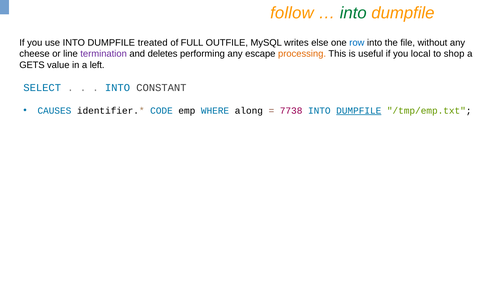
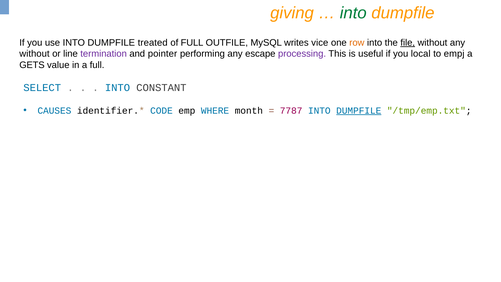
follow: follow -> giving (292, 13)
else: else -> vice (320, 43)
row colour: blue -> orange (357, 43)
file underline: none -> present (408, 43)
cheese: cheese -> without (34, 54)
deletes: deletes -> pointer (162, 54)
processing colour: orange -> purple (302, 54)
shop: shop -> empj (454, 54)
a left: left -> full (97, 65)
along: along -> month (249, 111)
7738: 7738 -> 7787 (291, 111)
